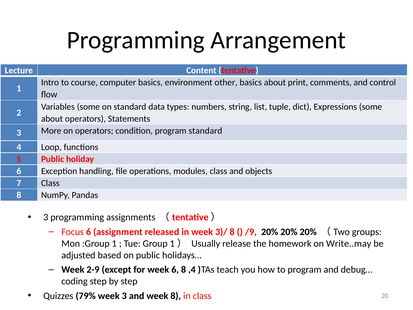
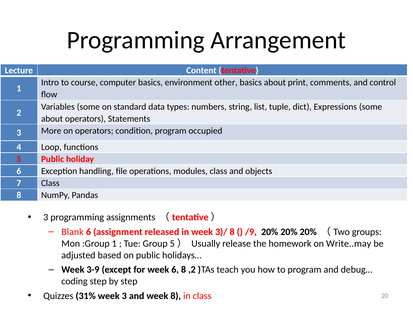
program standard: standard -> occupied (205, 131)
Focus: Focus -> Blank (73, 232)
Group 1: 1 -> 5 (172, 243)
2-9: 2-9 -> 3-9 (93, 270)
,4: ,4 -> ,2 (192, 270)
79%: 79% -> 31% (86, 296)
